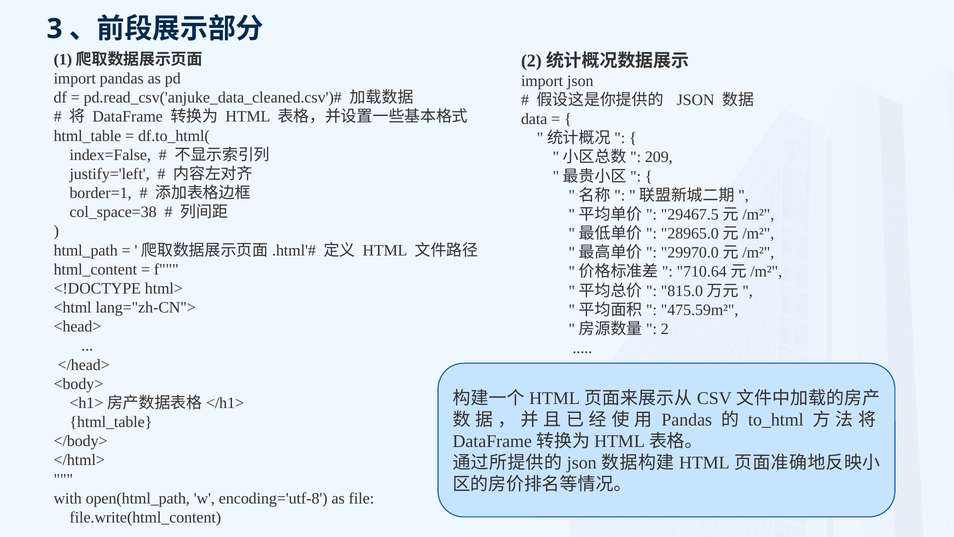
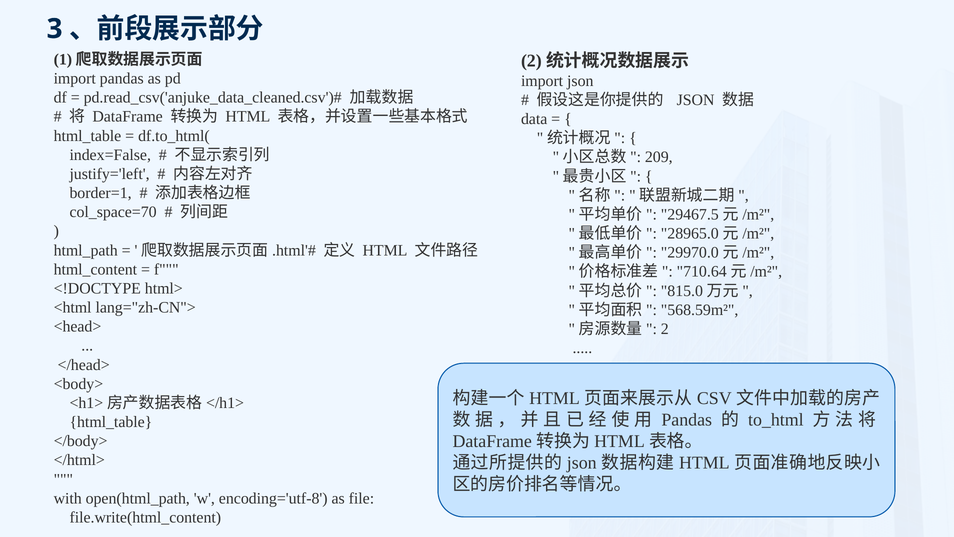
col_space=38: col_space=38 -> col_space=70 (113, 212)
475.59m²: 475.59m² -> 568.59m² (700, 310)
